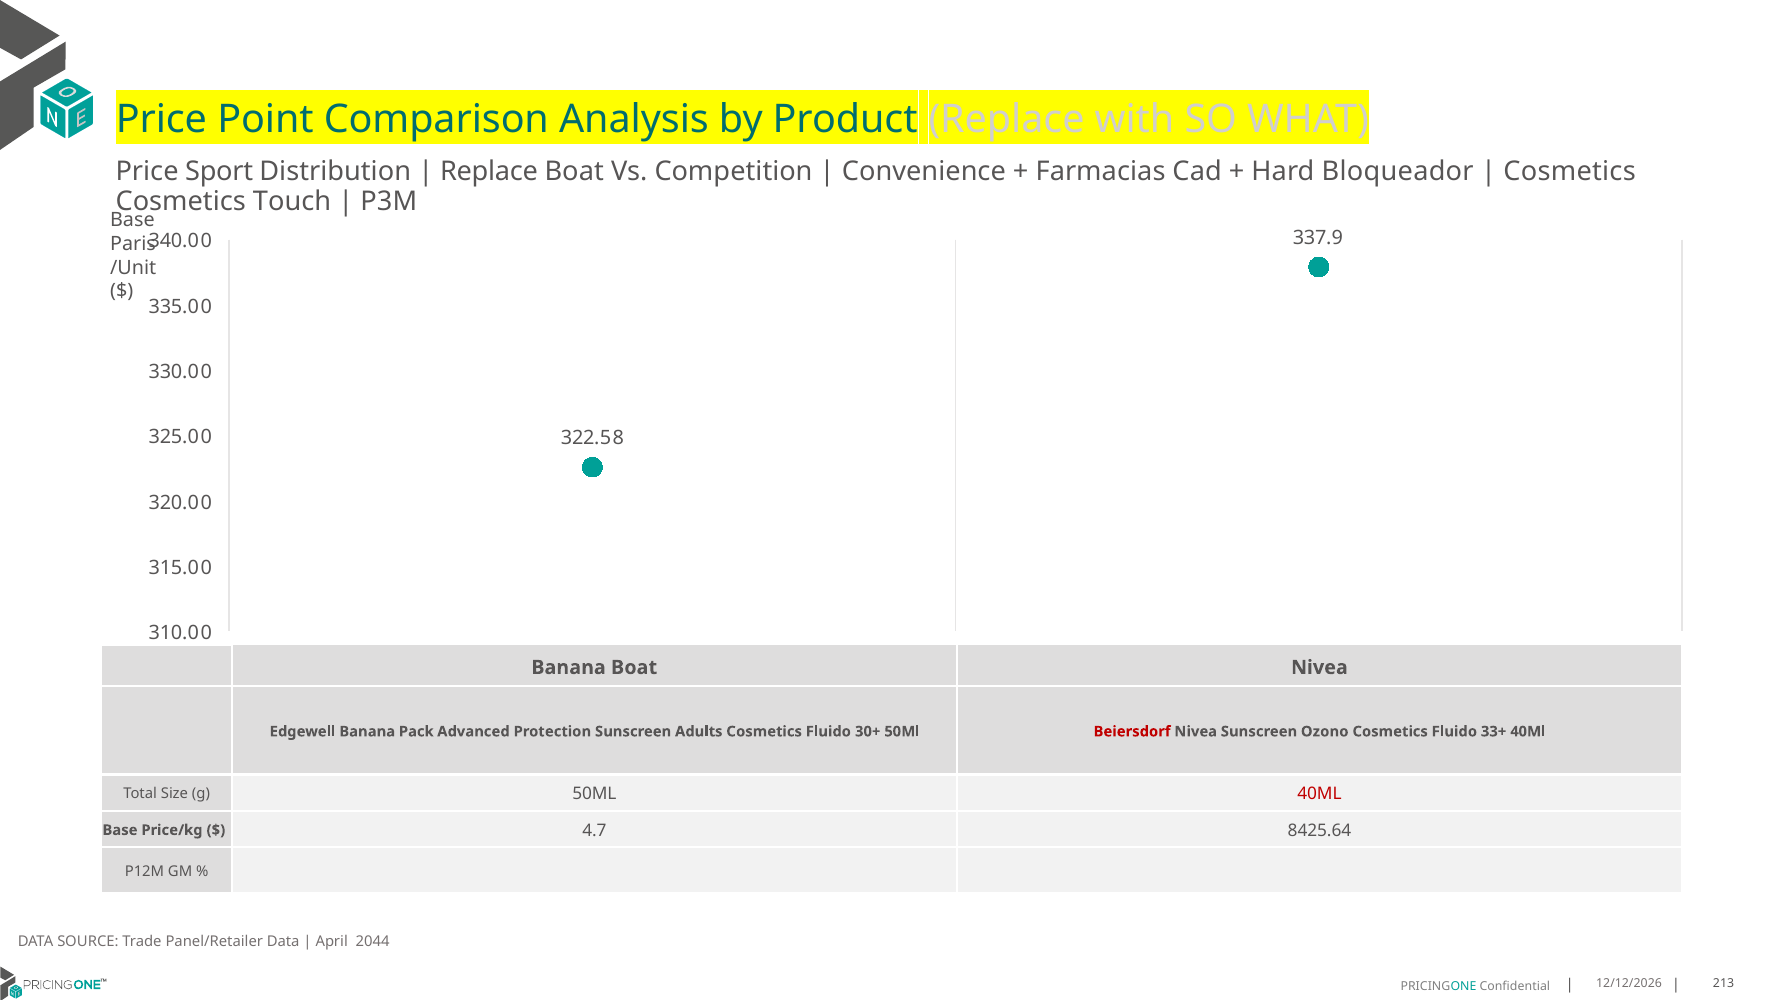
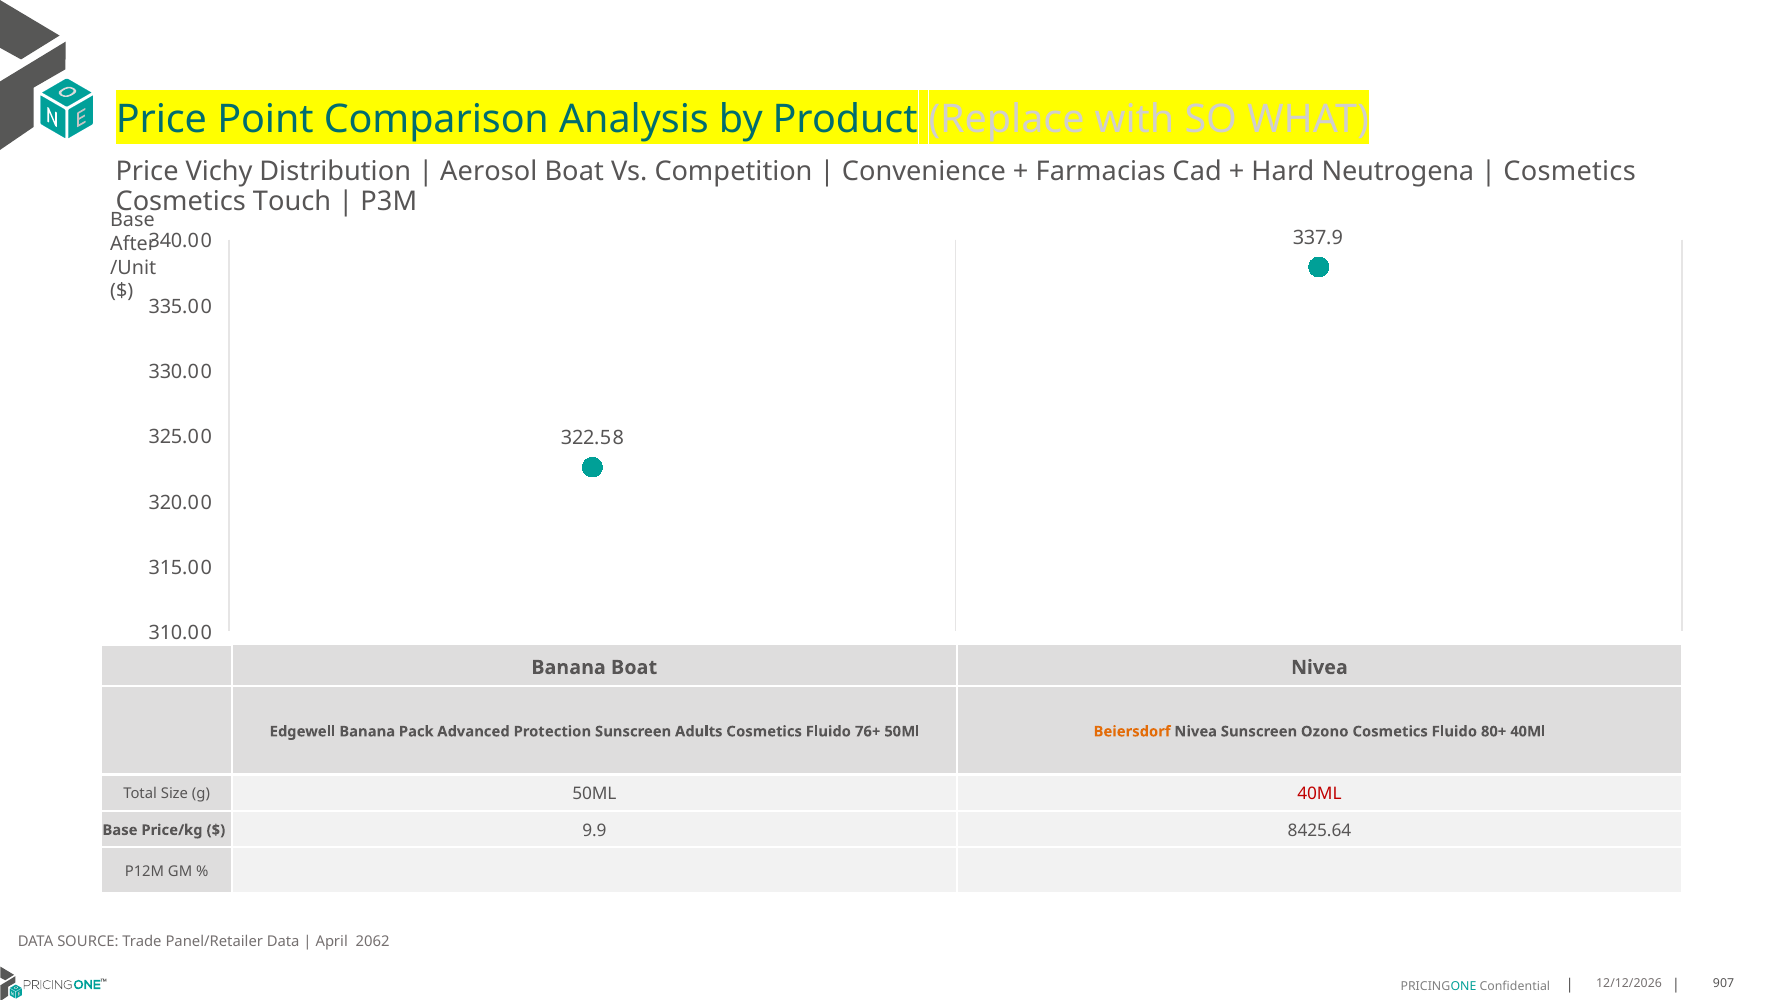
Sport: Sport -> Vichy (219, 172)
Replace: Replace -> Aerosol (489, 172)
Bloqueador: Bloqueador -> Neutrogena (1398, 172)
Paris: Paris -> After (133, 244)
30+: 30+ -> 76+ (868, 732)
Beiersdorf colour: red -> orange (1132, 732)
33+: 33+ -> 80+ (1494, 732)
4.7: 4.7 -> 9.9 (595, 830)
2044: 2044 -> 2062 (373, 942)
213: 213 -> 907 (1724, 983)
